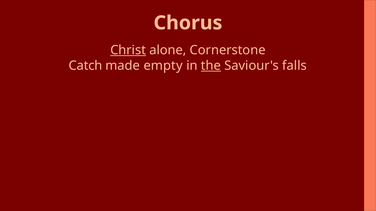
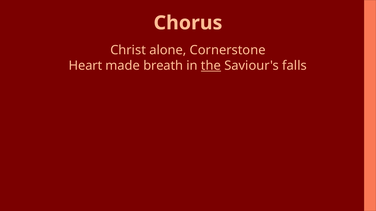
Christ underline: present -> none (128, 50)
Catch: Catch -> Heart (86, 66)
empty: empty -> breath (163, 66)
